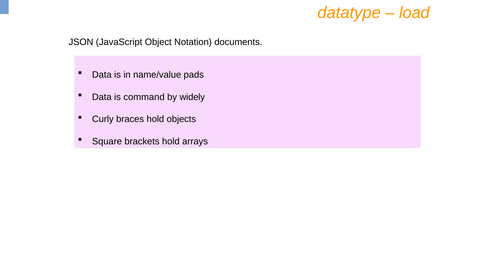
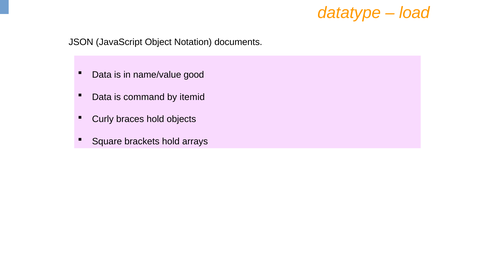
pads: pads -> good (194, 75)
widely: widely -> itemid (192, 97)
